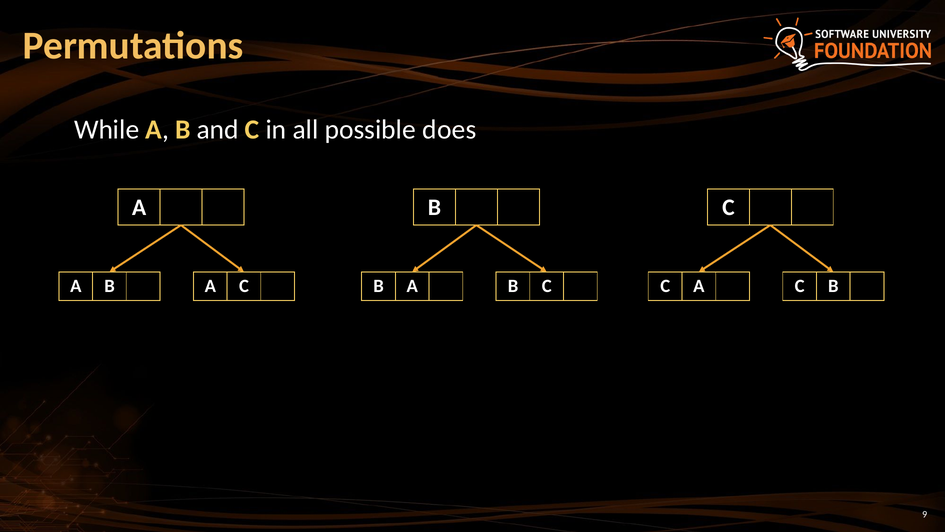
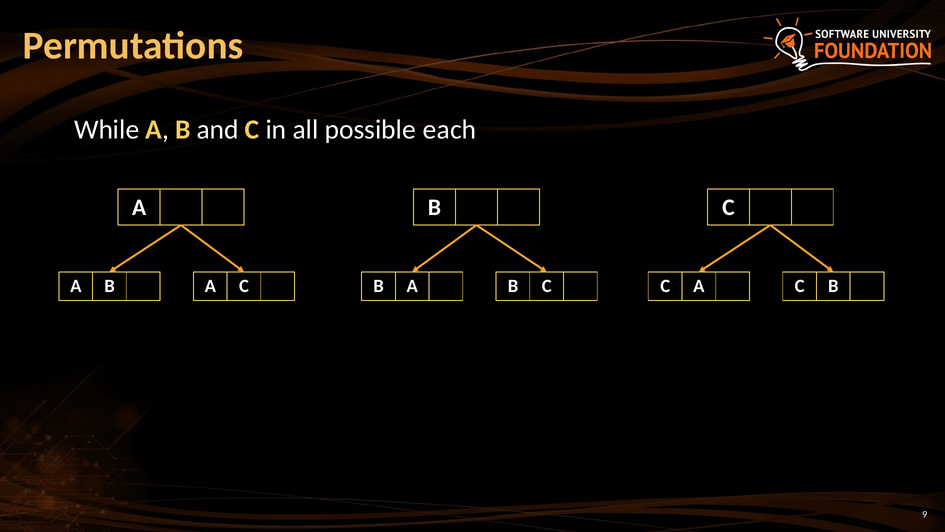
does: does -> each (449, 129)
